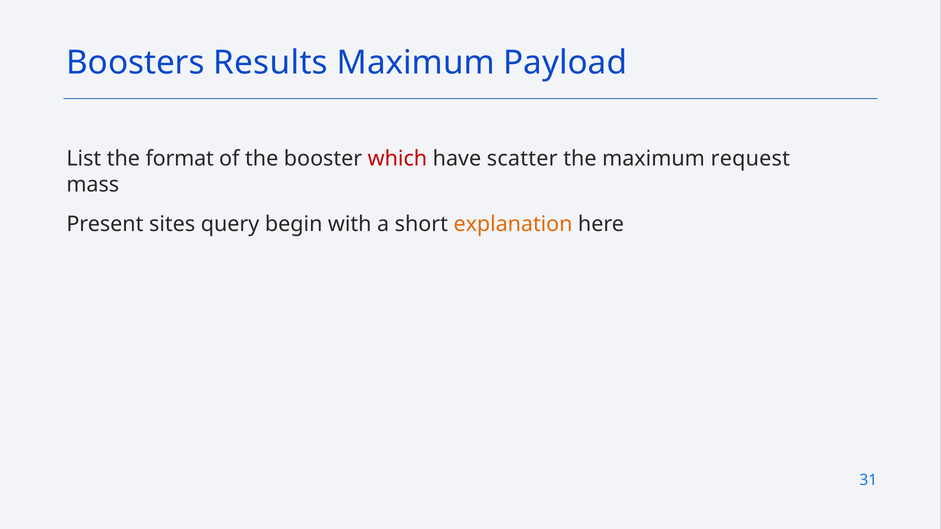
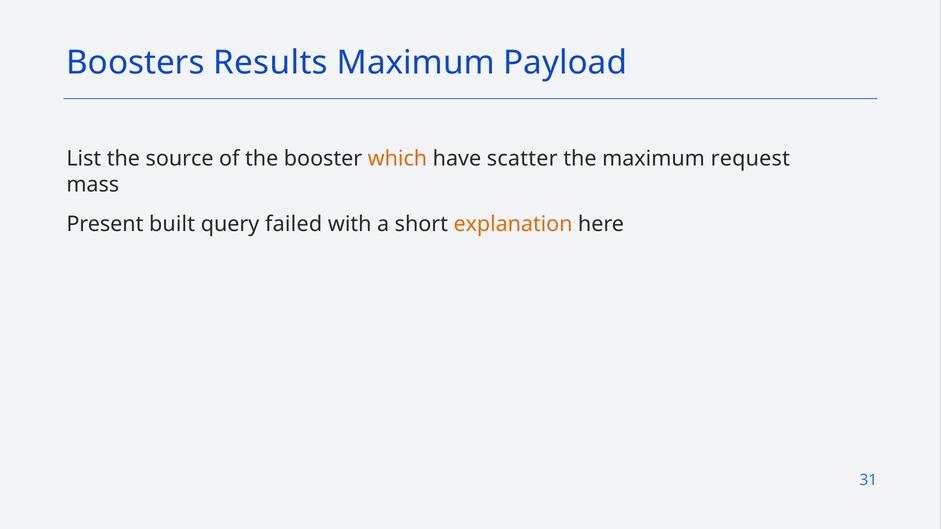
format: format -> source (180, 159)
which colour: red -> orange (397, 159)
sites: sites -> built (172, 224)
begin: begin -> failed (294, 224)
